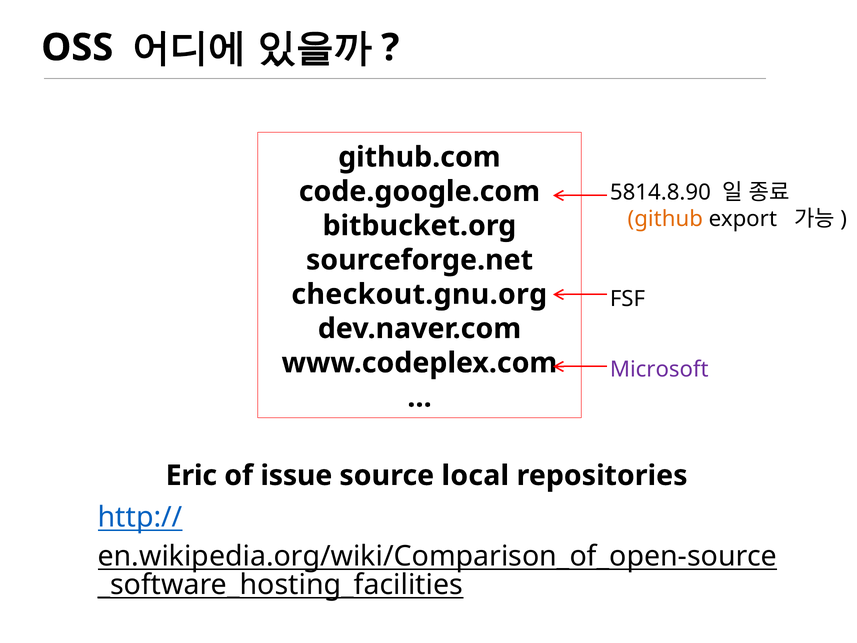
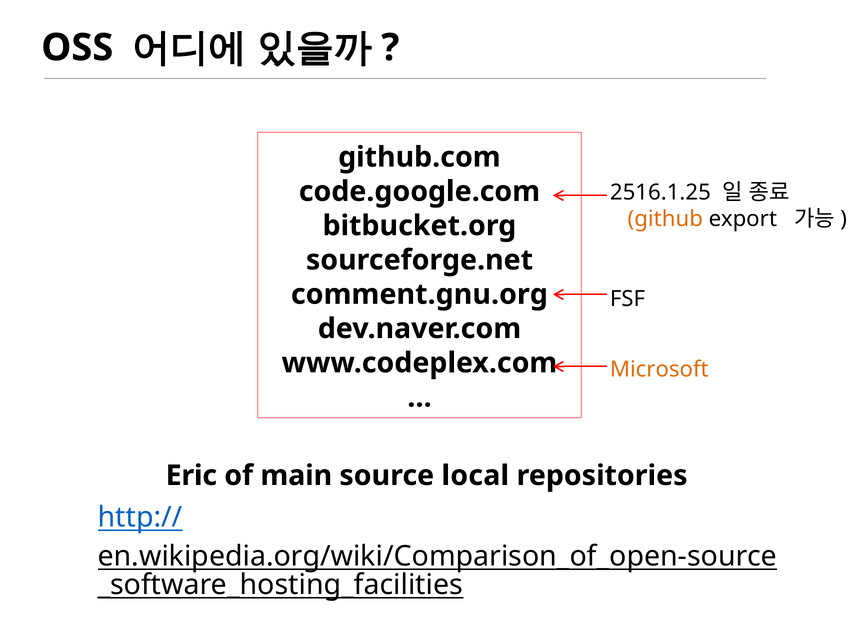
5814.8.90: 5814.8.90 -> 2516.1.25 (660, 192)
checkout.gnu.org: checkout.gnu.org -> comment.gnu.org (419, 294)
Microsoft colour: purple -> orange (659, 369)
issue: issue -> main (296, 475)
